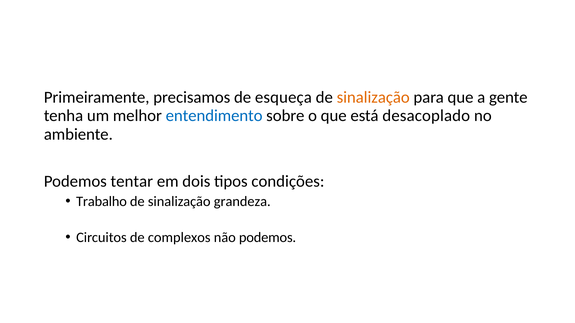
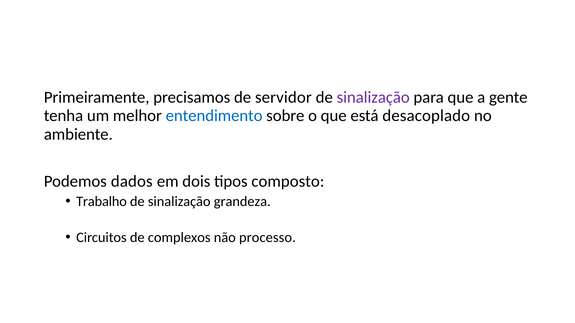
esqueça: esqueça -> servidor (283, 97)
sinalização colour: orange -> purple (373, 97)
tentar: tentar -> dados (132, 182)
condições: condições -> composto (288, 182)
não podemos: podemos -> processo (267, 238)
